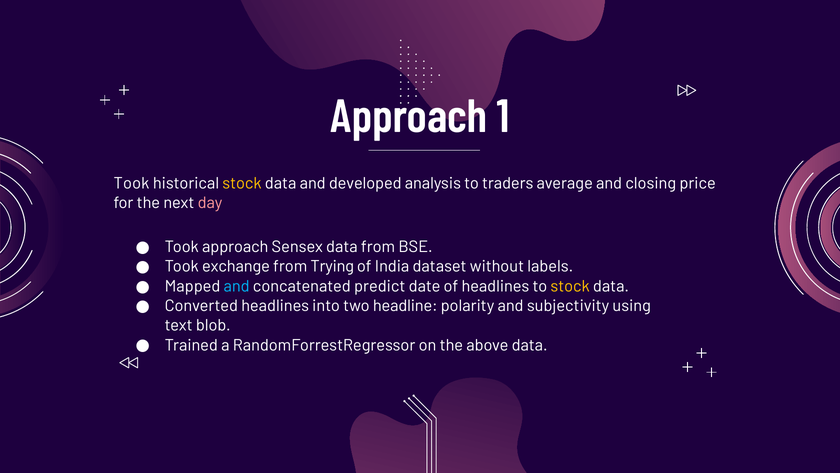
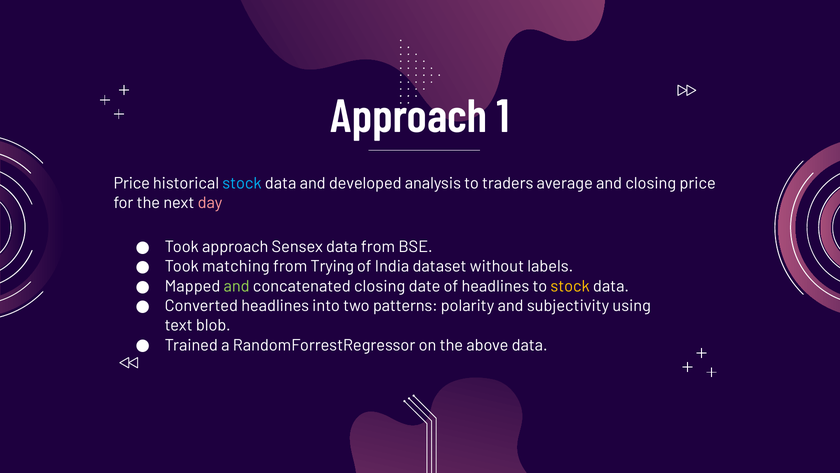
Took: Took -> Price (132, 183)
stock colour: yellow -> light blue (242, 183)
exchange: exchange -> matching (236, 266)
and colour: light blue -> light green (237, 286)
concatenated predict: predict -> closing (380, 286)
headline: headline -> patterns (405, 306)
